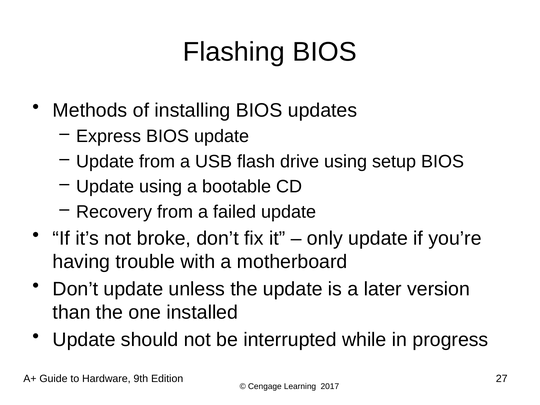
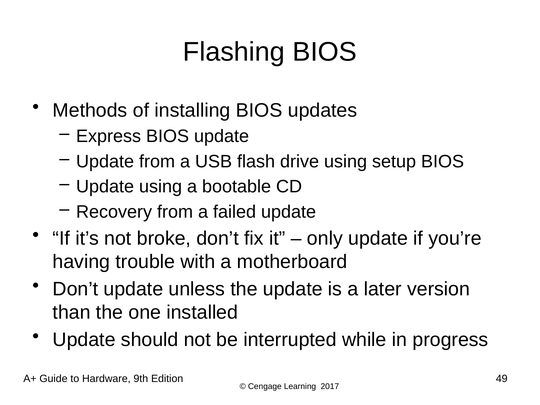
27: 27 -> 49 (502, 379)
